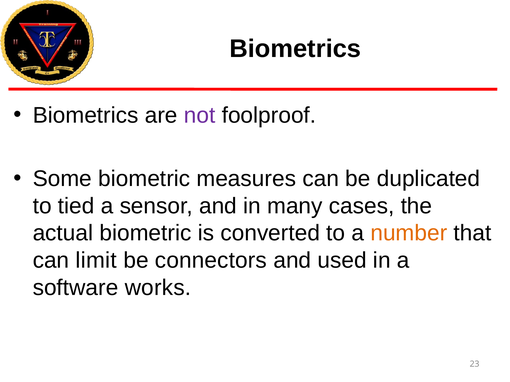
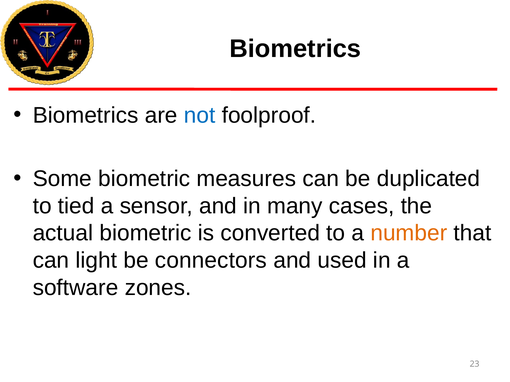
not colour: purple -> blue (200, 116)
limit: limit -> light (96, 261)
works: works -> zones (158, 288)
